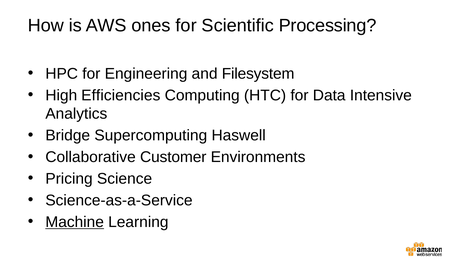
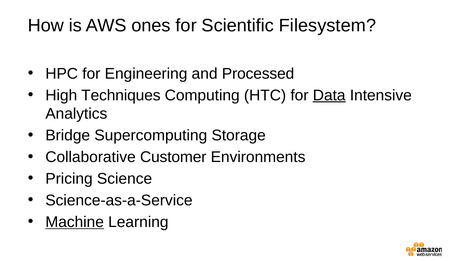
Processing: Processing -> Filesystem (327, 25)
Filesystem: Filesystem -> Processed (258, 74)
Efficiencies: Efficiencies -> Techniques (121, 95)
Data underline: none -> present (329, 95)
Haswell: Haswell -> Storage (239, 136)
